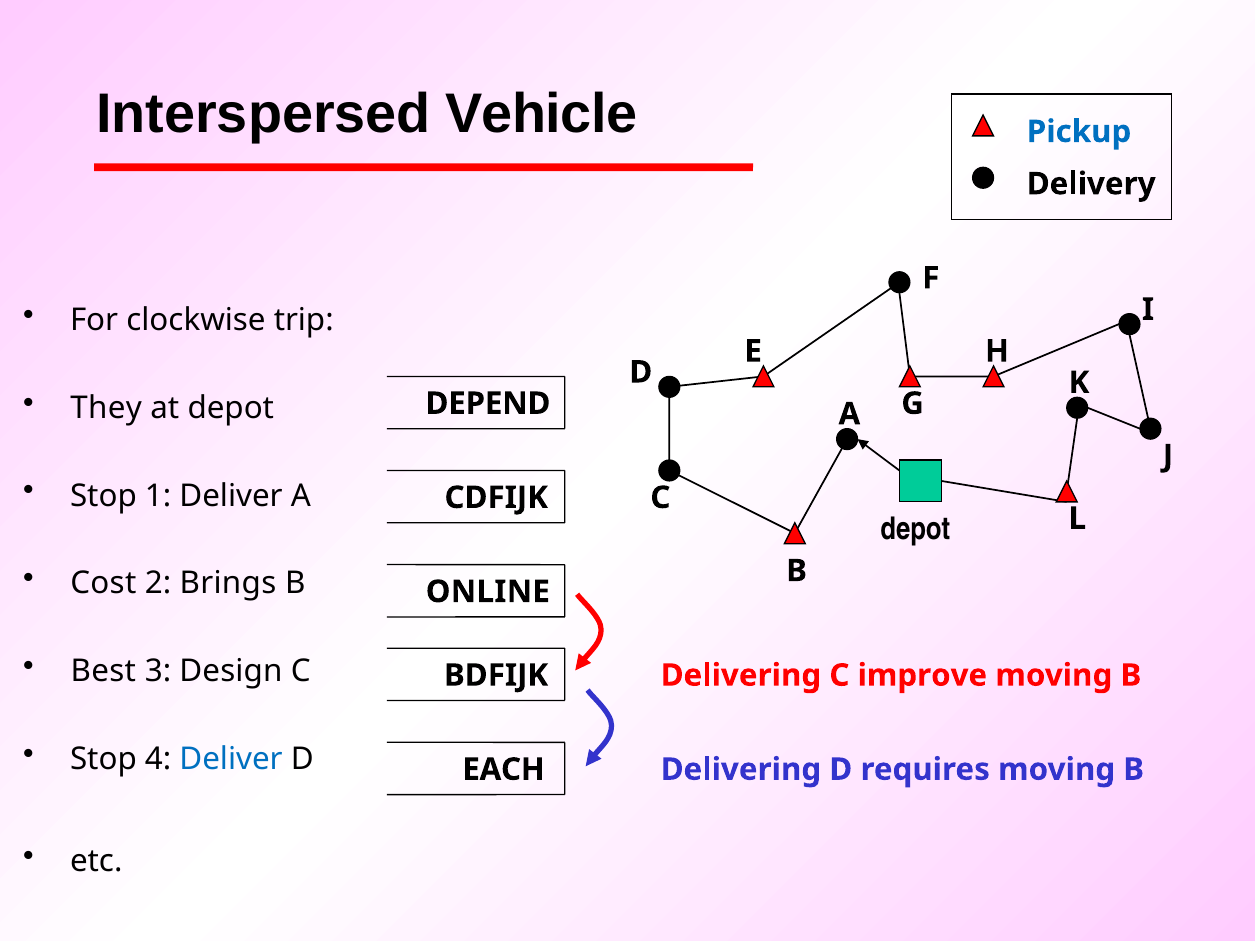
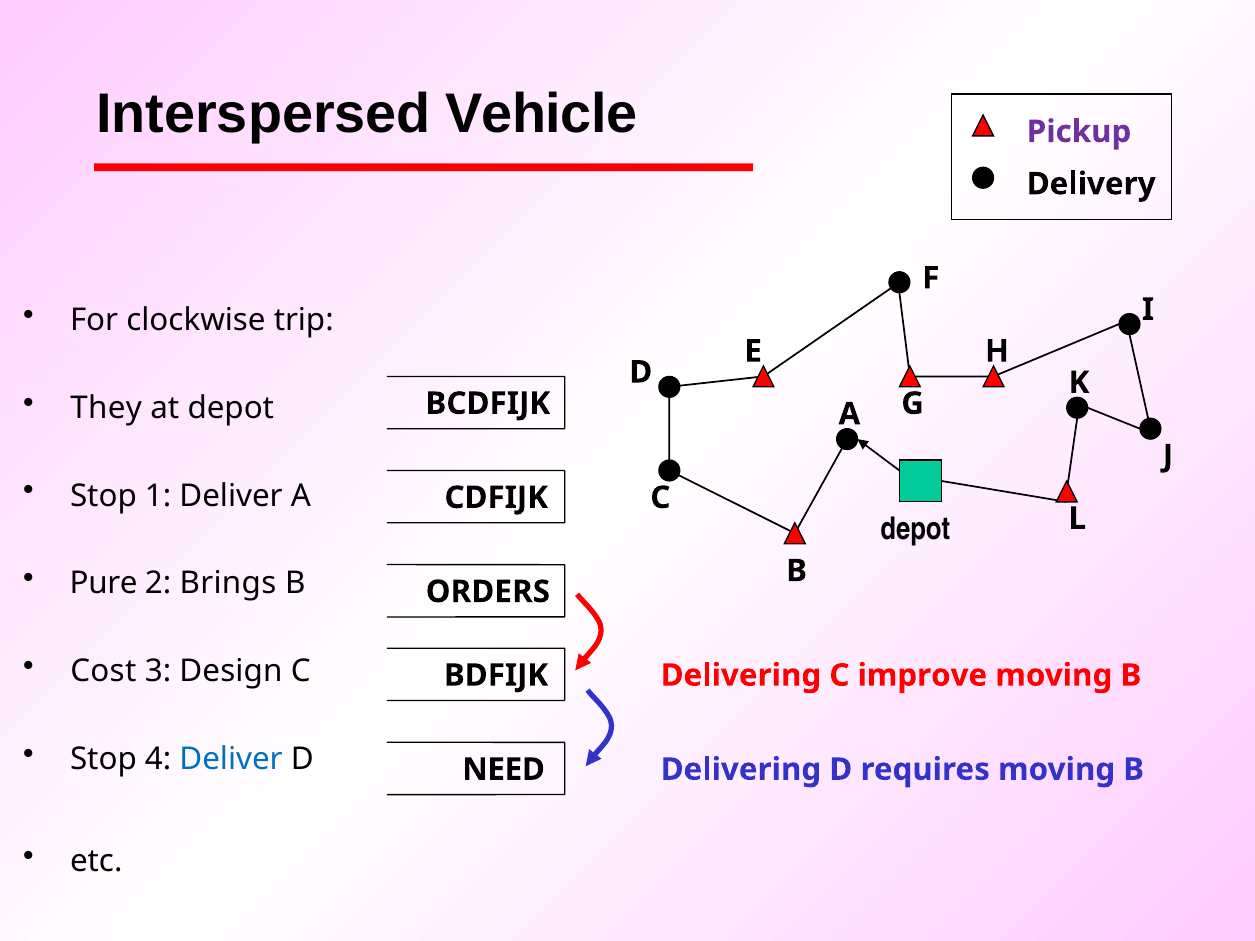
Pickup colour: blue -> purple (1079, 132)
DEPEND: DEPEND -> BCDFIJK (488, 404)
Cost: Cost -> Pure (104, 584)
ONLINE: ONLINE -> ORDERS (488, 592)
Best: Best -> Cost (103, 672)
EACH: EACH -> NEED (504, 770)
